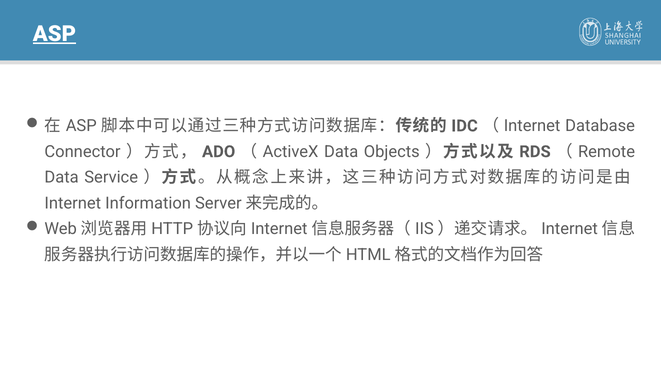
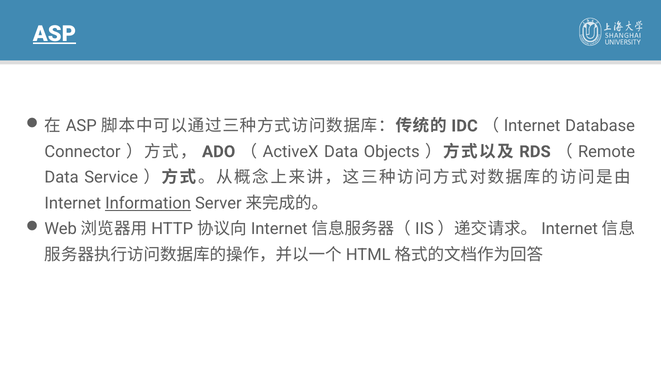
Information underline: none -> present (148, 203)
